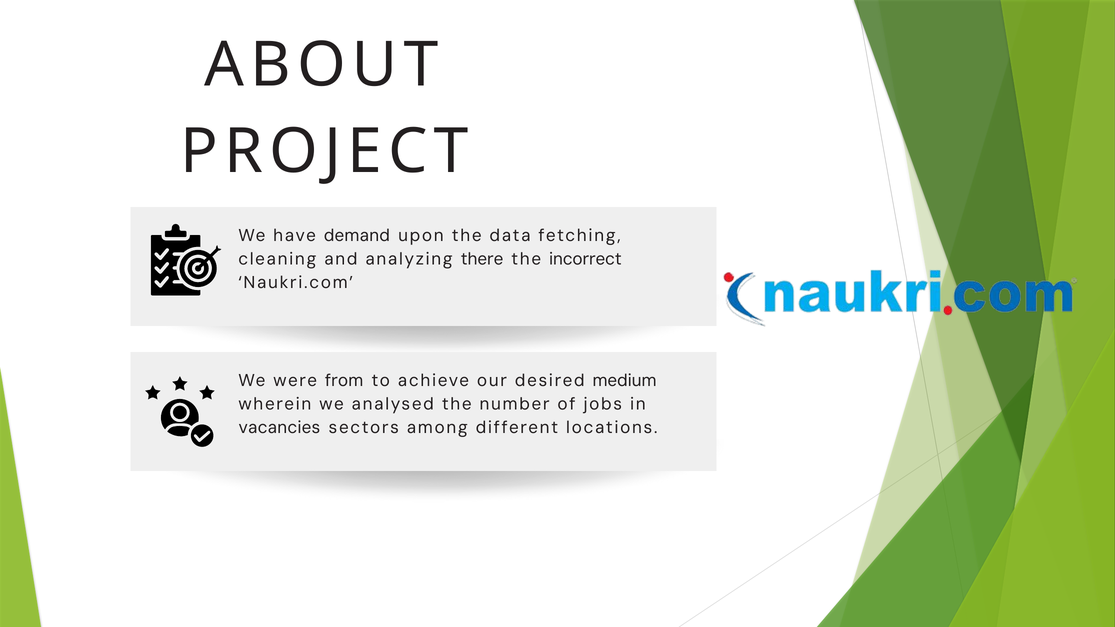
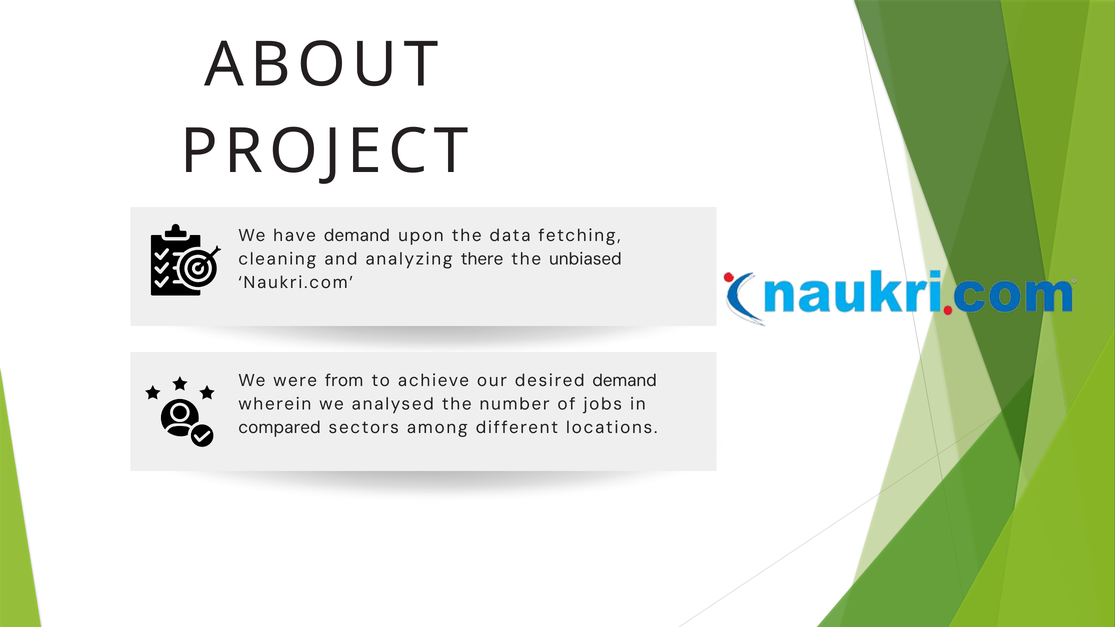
incorrect: incorrect -> unbiased (585, 259)
desired medium: medium -> demand (625, 381)
vacancies: vacancies -> compared (280, 428)
